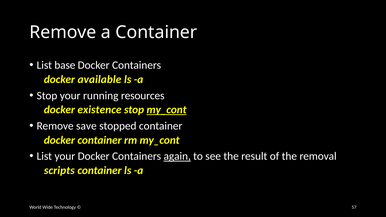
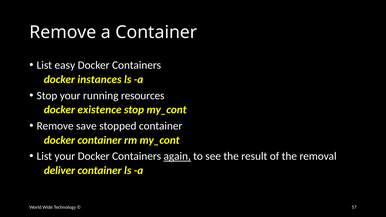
base: base -> easy (65, 65)
available: available -> instances (99, 79)
my_cont underline: present -> none (167, 110)
scripts: scripts -> deliver (59, 170)
